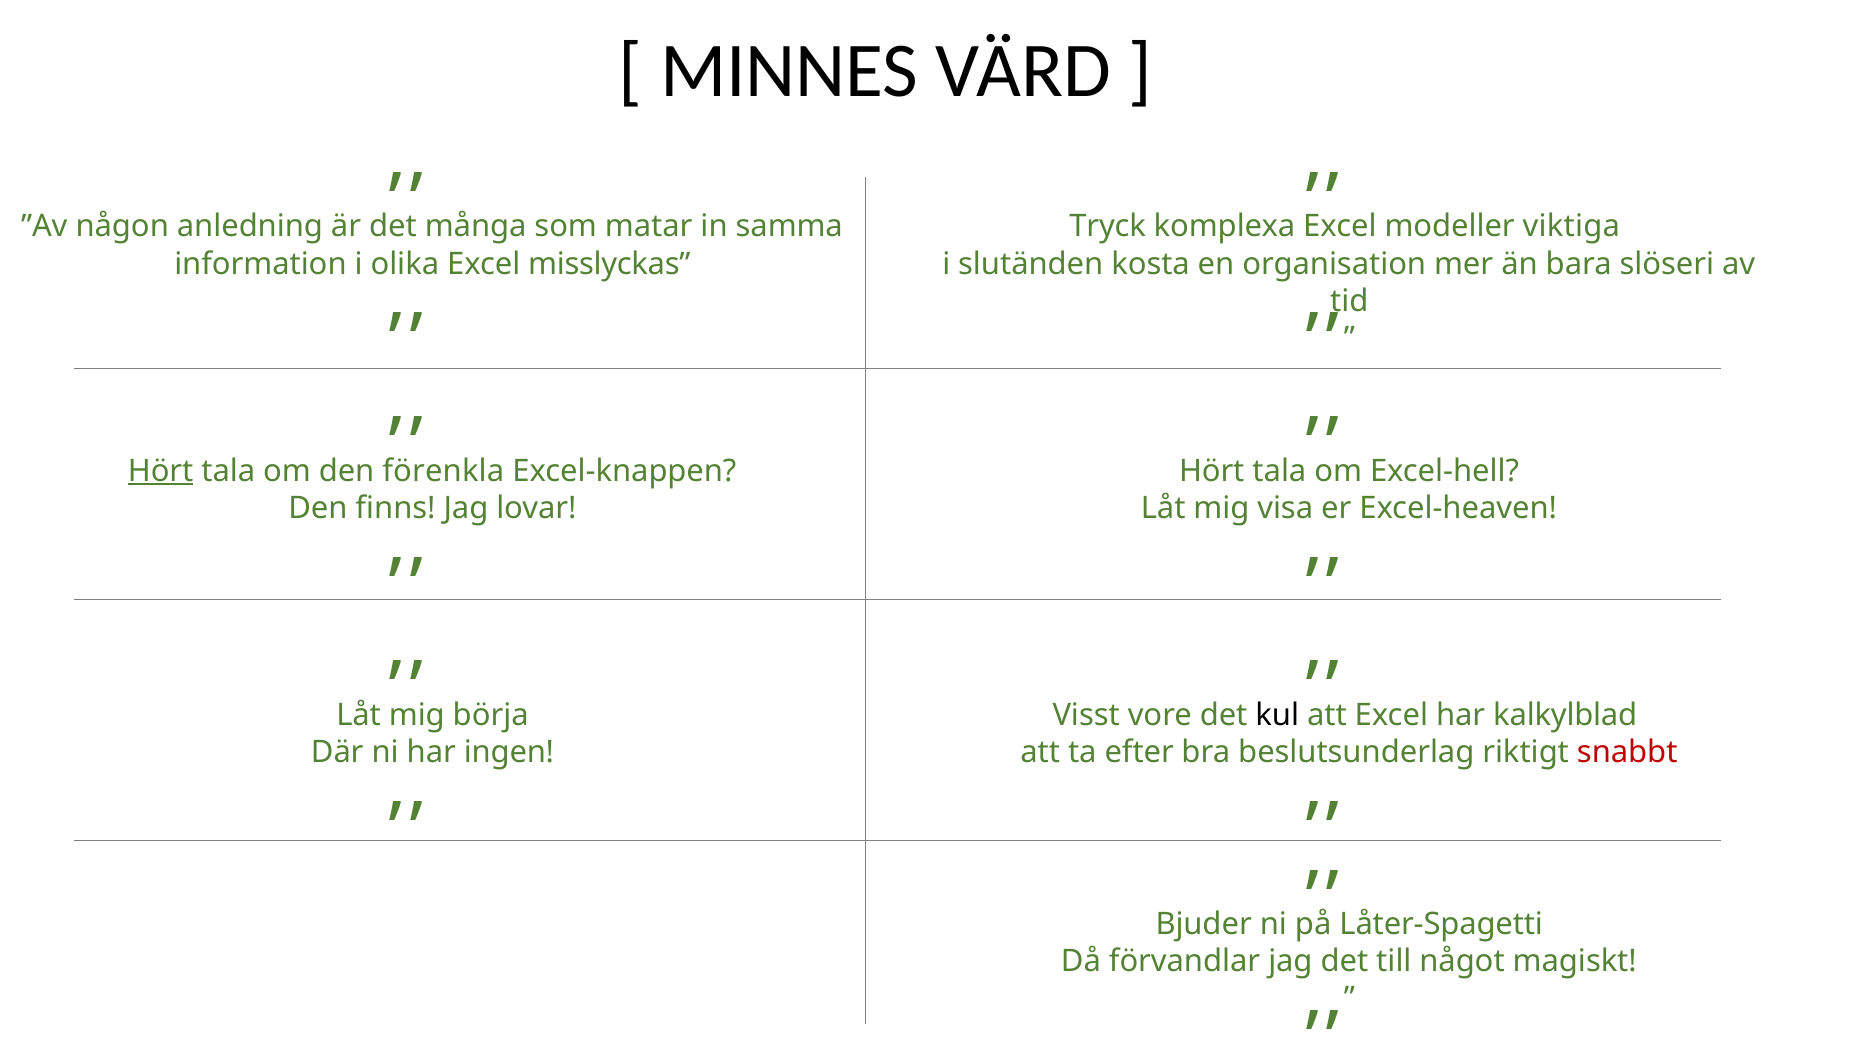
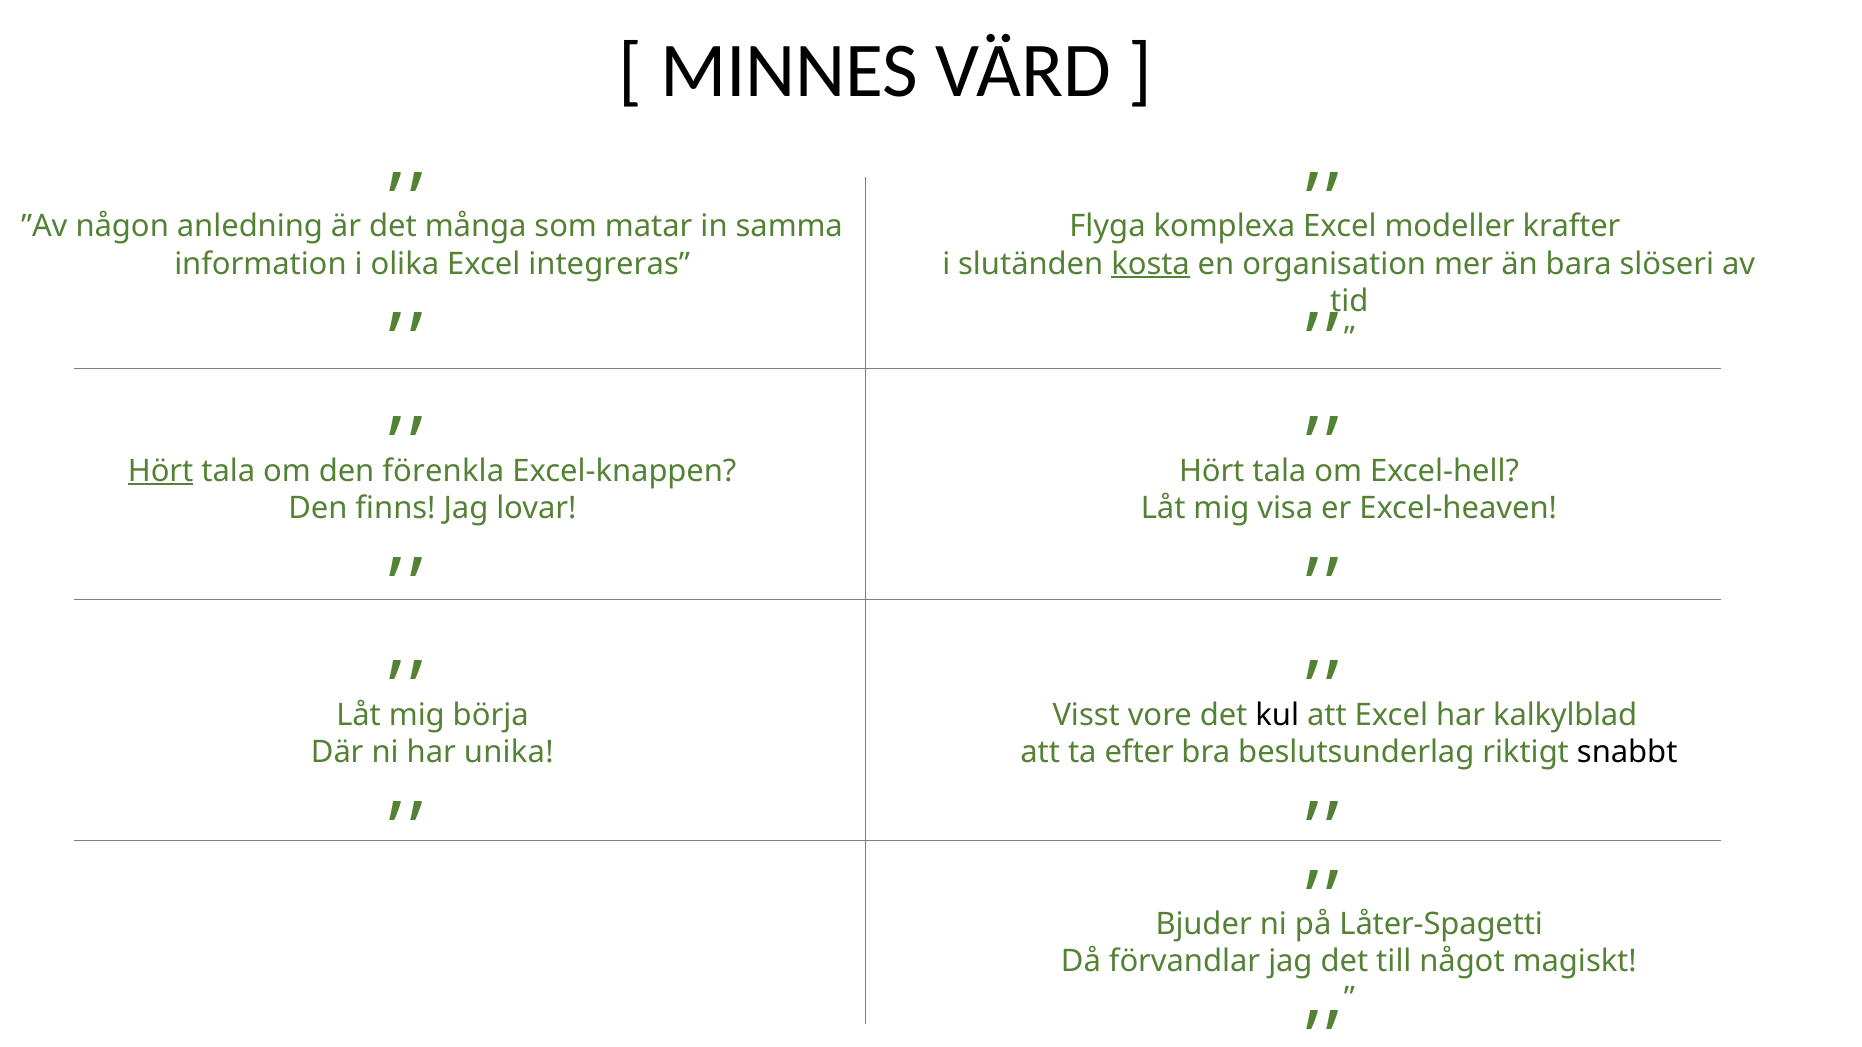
Tryck: Tryck -> Flyga (1108, 227)
viktiga: viktiga -> krafter (1572, 227)
misslyckas: misslyckas -> integreras (609, 264)
kosta underline: none -> present (1151, 264)
ingen: ingen -> unika (509, 753)
snabbt colour: red -> black (1627, 753)
